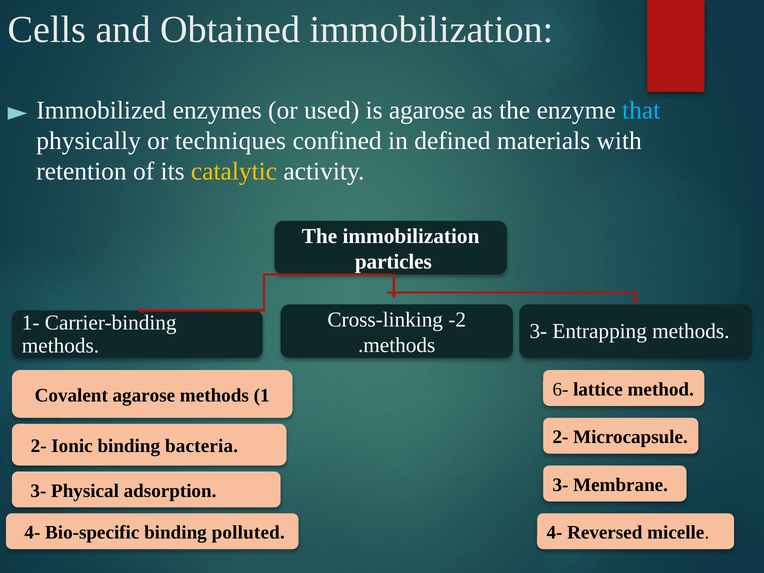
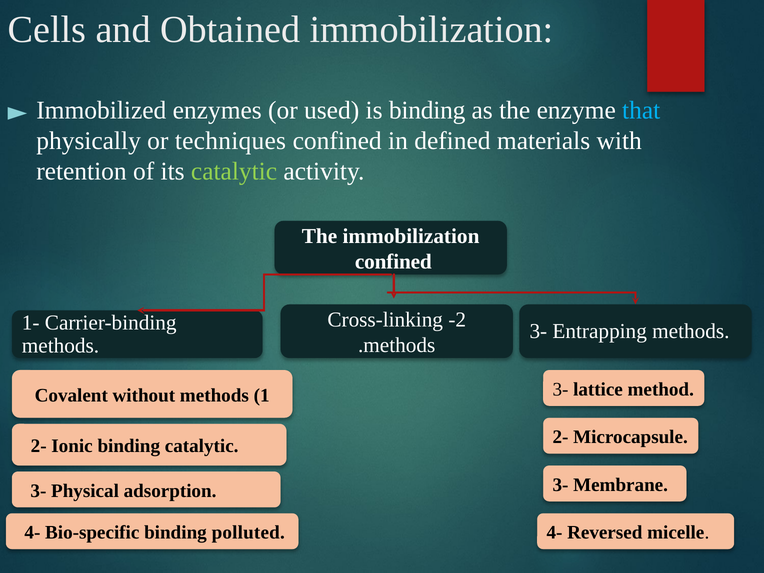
is agarose: agarose -> binding (427, 110)
catalytic colour: yellow -> light green (234, 172)
particles: particles -> confined (393, 262)
6-: 6- -> 3- (560, 389)
Covalent agarose: agarose -> without (144, 395)
binding bacteria: bacteria -> catalytic (202, 446)
